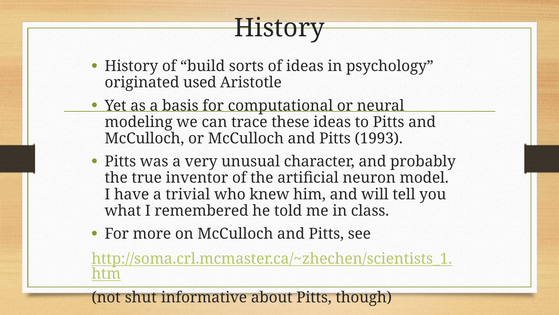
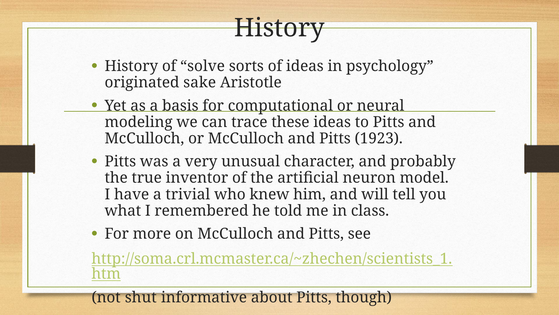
build: build -> solve (203, 66)
used: used -> sake (200, 82)
1993: 1993 -> 1923 (379, 138)
